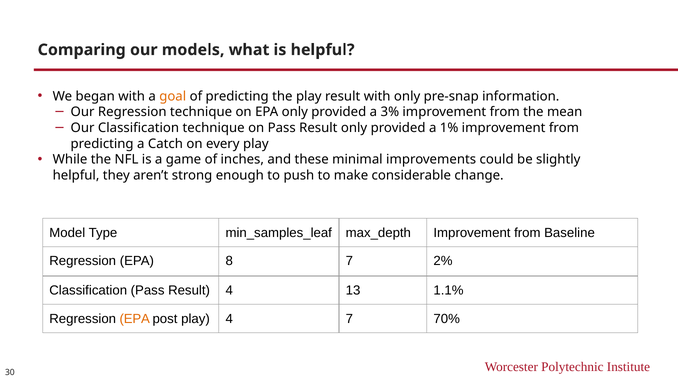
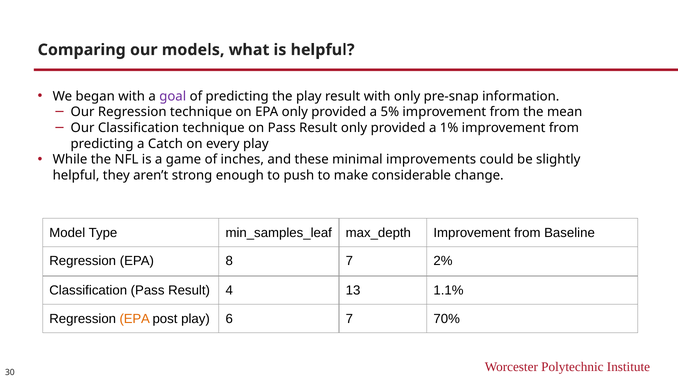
goal colour: orange -> purple (173, 96)
3%: 3% -> 5% (390, 112)
play 4: 4 -> 6 (229, 319)
